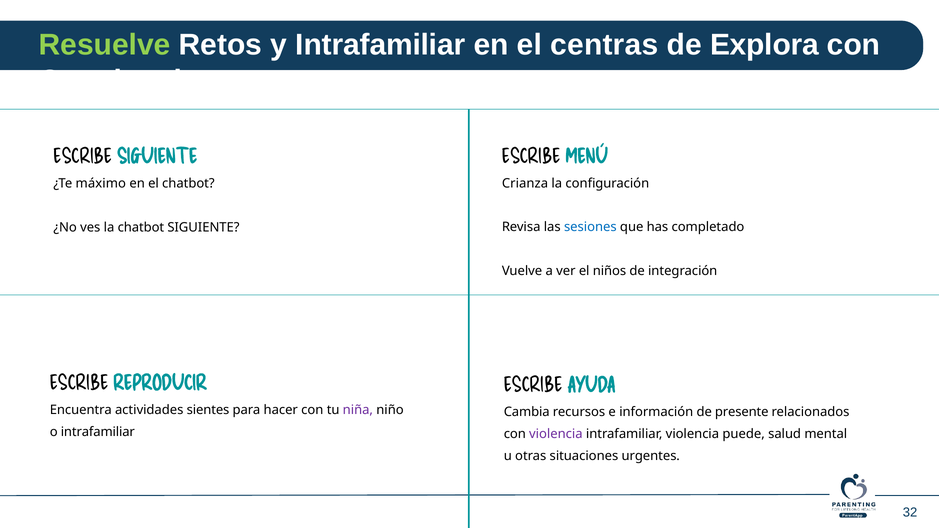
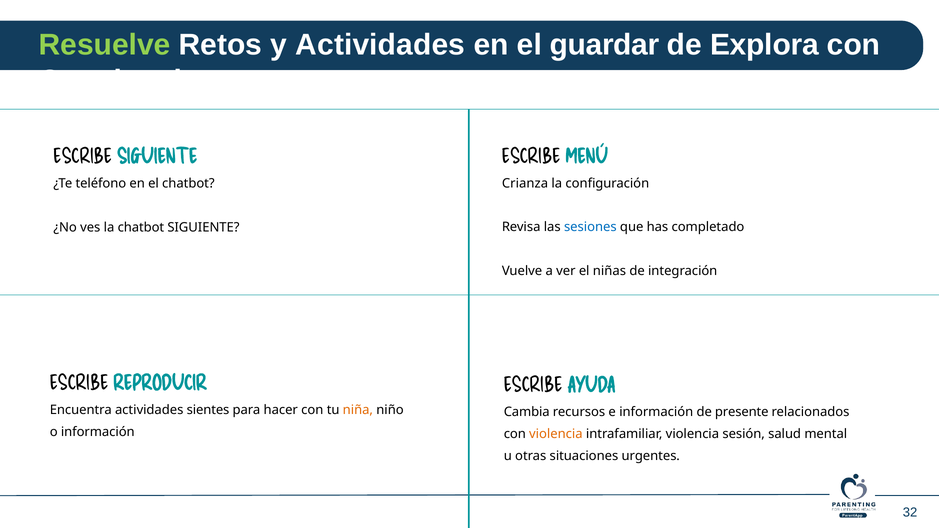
y Intrafamiliar: Intrafamiliar -> Actividades (380, 45)
centras: centras -> guardar (605, 45)
máximo: máximo -> teléfono (101, 183)
niños: niños -> niñas (609, 271)
niña colour: purple -> orange (358, 410)
o intrafamiliar: intrafamiliar -> información (98, 432)
violencia colour: purple -> orange (556, 434)
puede: puede -> sesión (744, 434)
